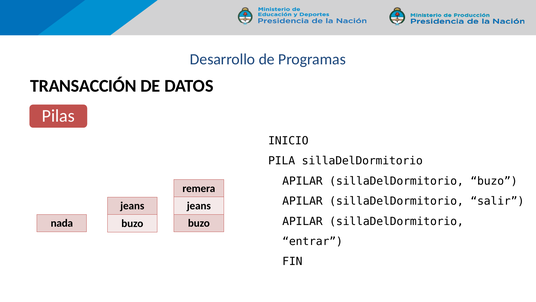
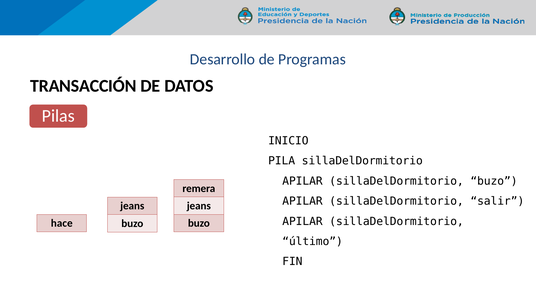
nada: nada -> hace (62, 223)
entrar: entrar -> último (313, 241)
